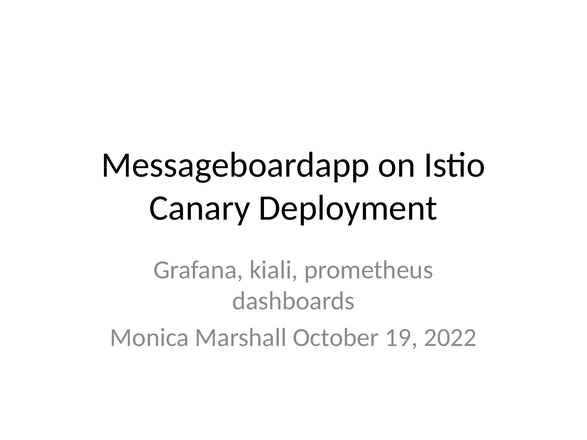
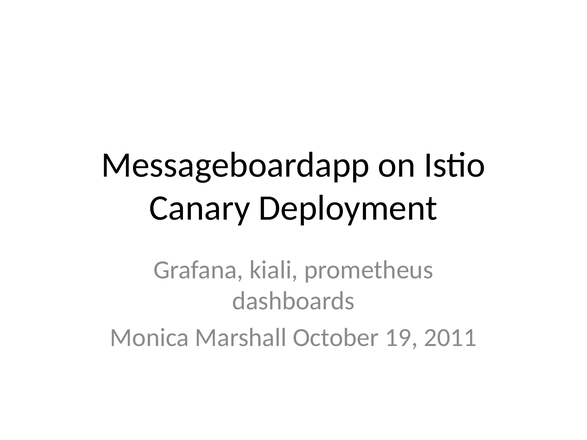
2022: 2022 -> 2011 (450, 338)
